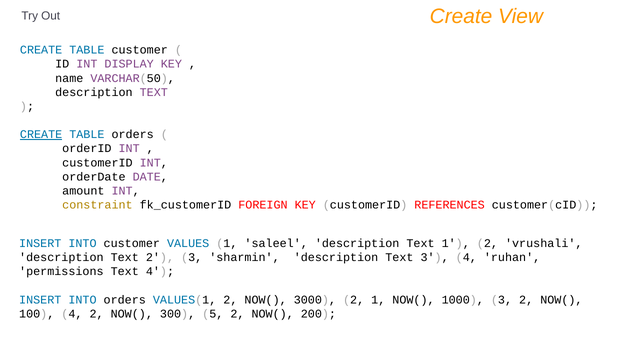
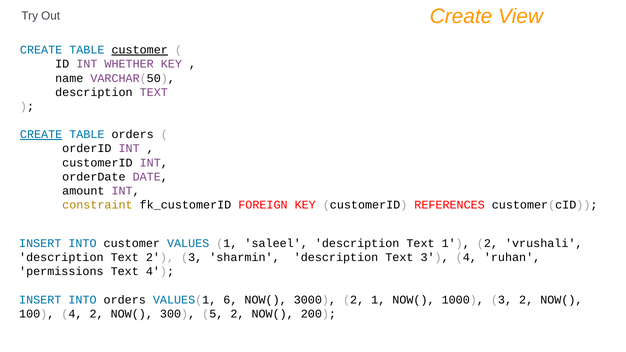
customer underline: none -> present (140, 50)
DISPLAY: DISPLAY -> WHETHER (129, 64)
VALUES(1 2: 2 -> 6 (230, 300)
